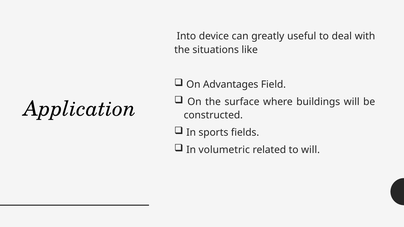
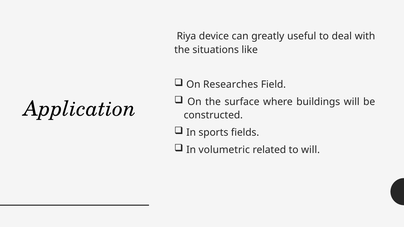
Into: Into -> Riya (186, 36)
Advantages: Advantages -> Researches (231, 84)
